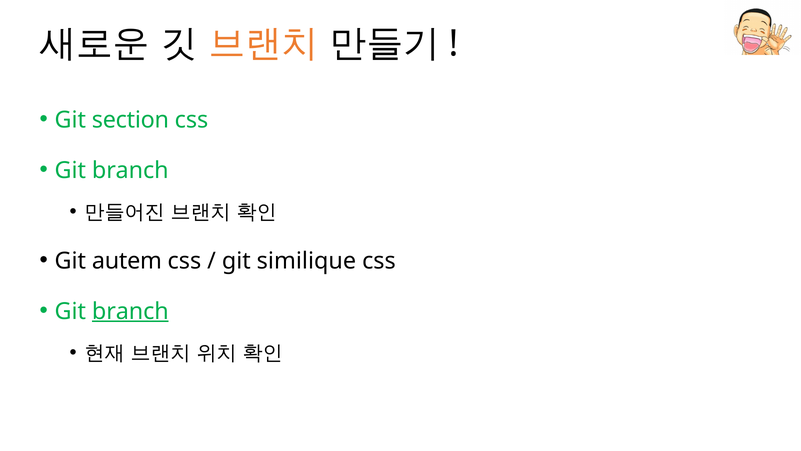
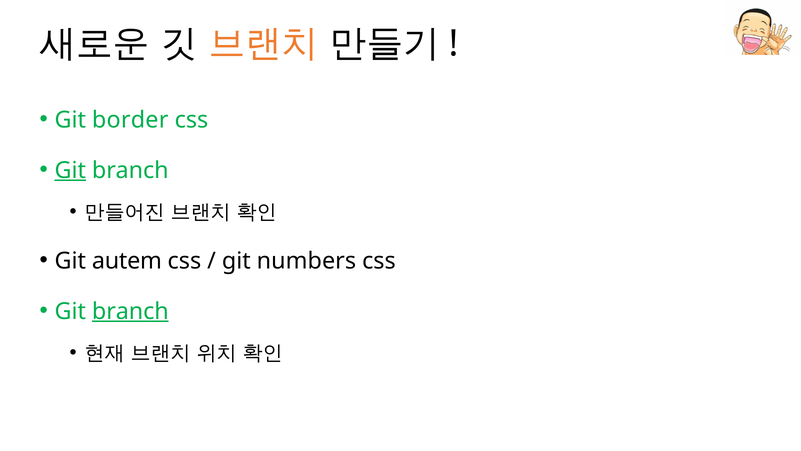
section: section -> border (130, 120)
Git underline: none -> present (70, 170)
similique: similique -> numbers (306, 261)
